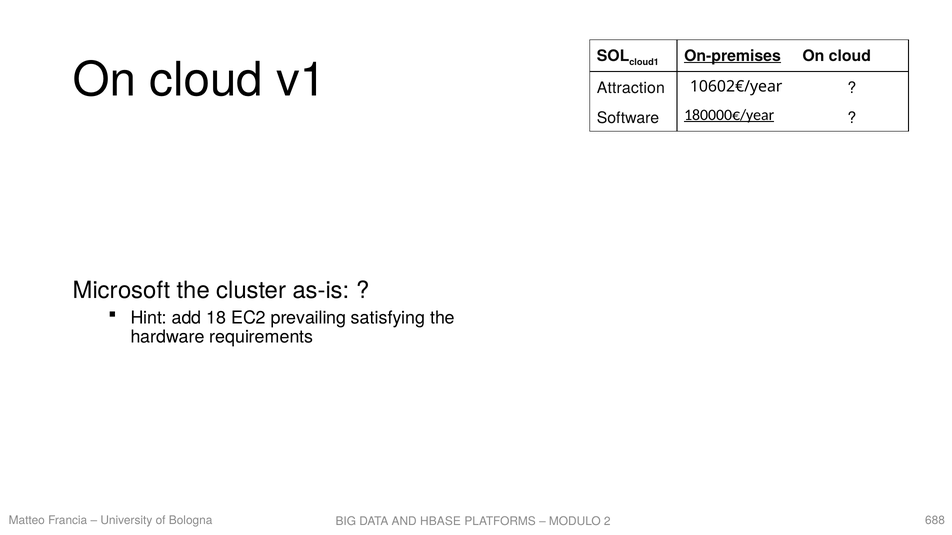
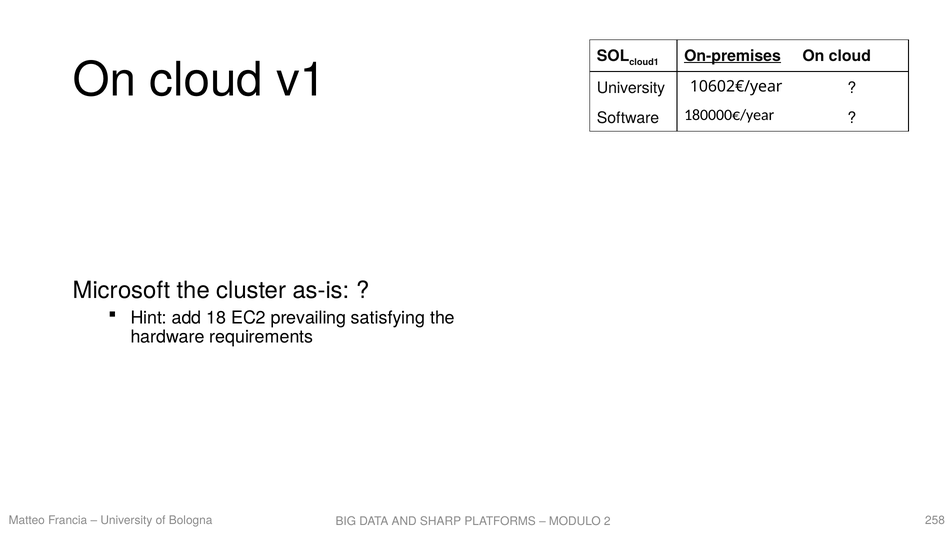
Attraction: Attraction -> University (631, 88)
180000€/year underline: present -> none (729, 115)
688: 688 -> 258 (935, 521)
HBASE: HBASE -> SHARP (441, 522)
